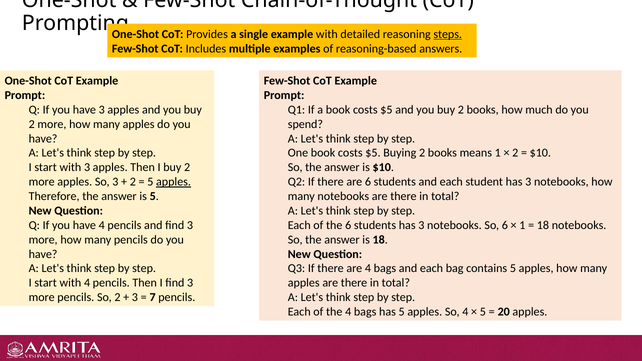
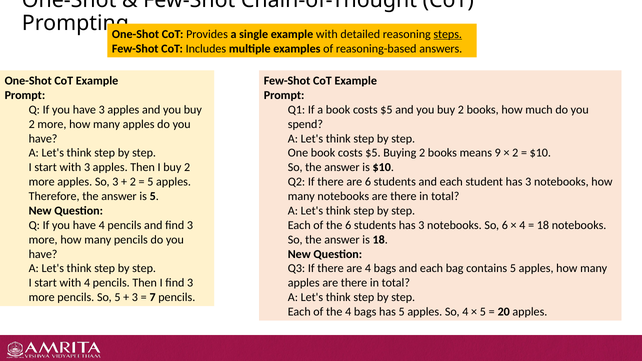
means 1: 1 -> 9 (498, 153)
apples underline: present -> none (174, 182)
1: 1 -> 4 (522, 225)
So 2: 2 -> 5 (117, 297)
